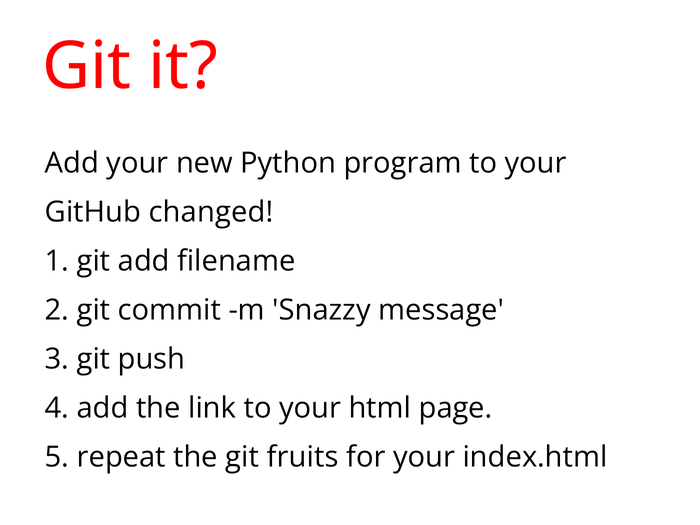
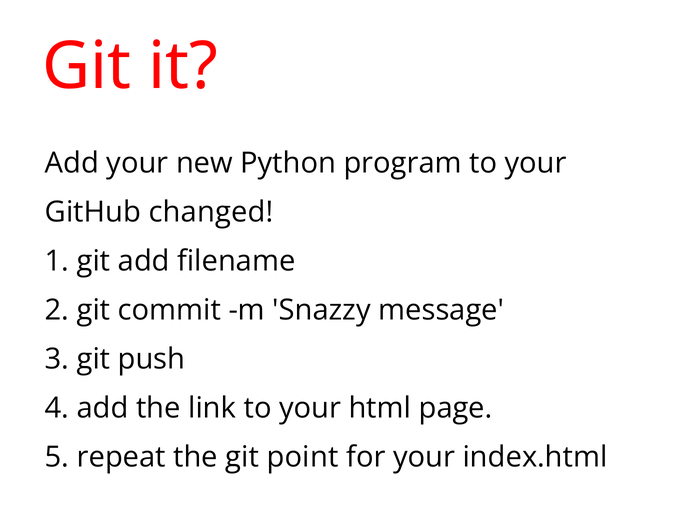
fruits: fruits -> point (303, 457)
